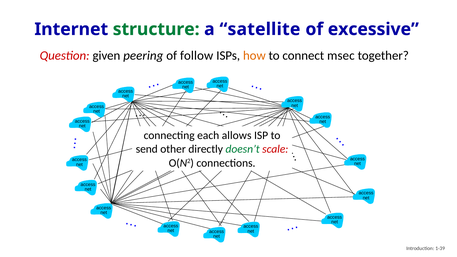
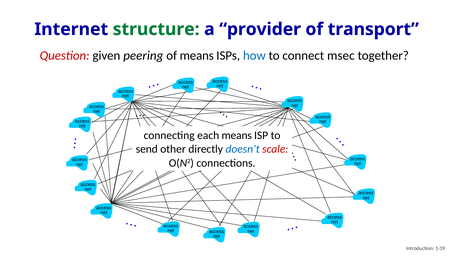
satellite: satellite -> provider (260, 29)
excessive: excessive -> transport (373, 29)
of follow: follow -> means (197, 56)
how colour: orange -> blue (254, 56)
each allows: allows -> means (237, 136)
doesn’t colour: green -> blue (243, 149)
